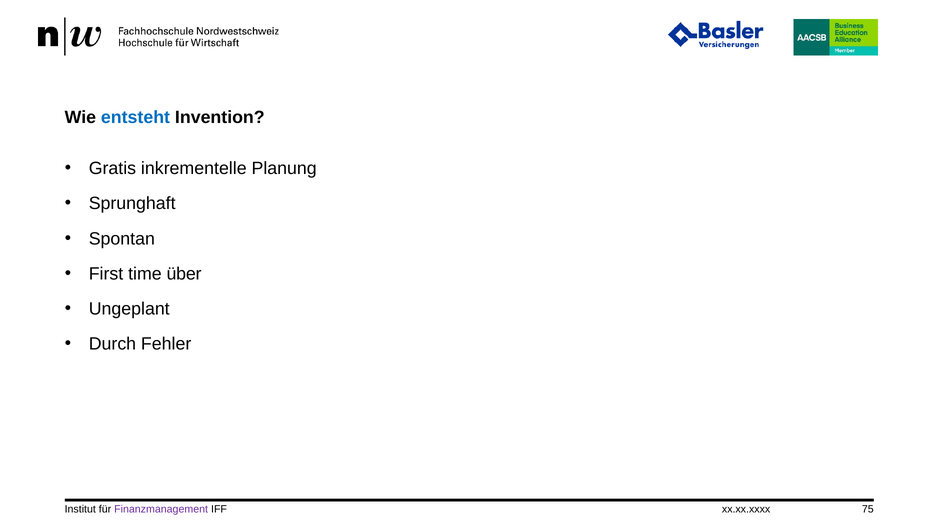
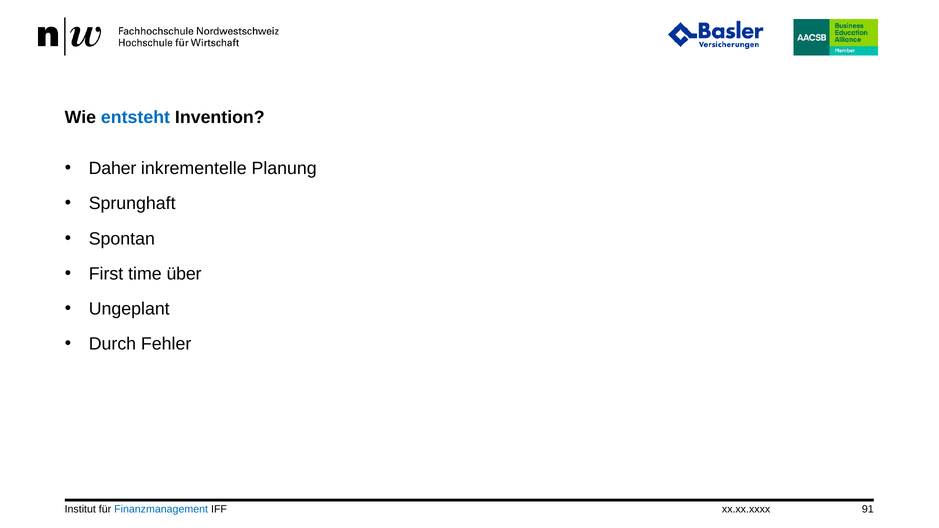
Gratis: Gratis -> Daher (113, 169)
Finanzmanagement colour: purple -> blue (161, 510)
75: 75 -> 91 (868, 510)
